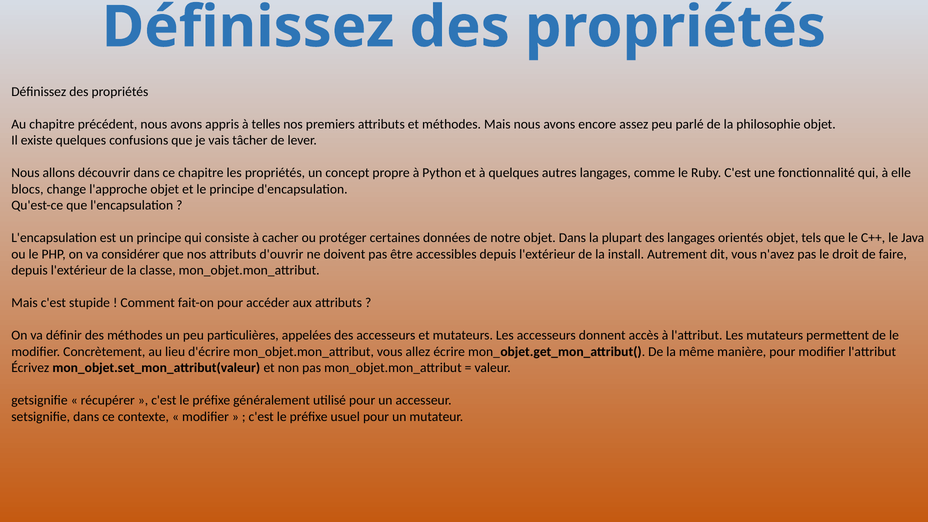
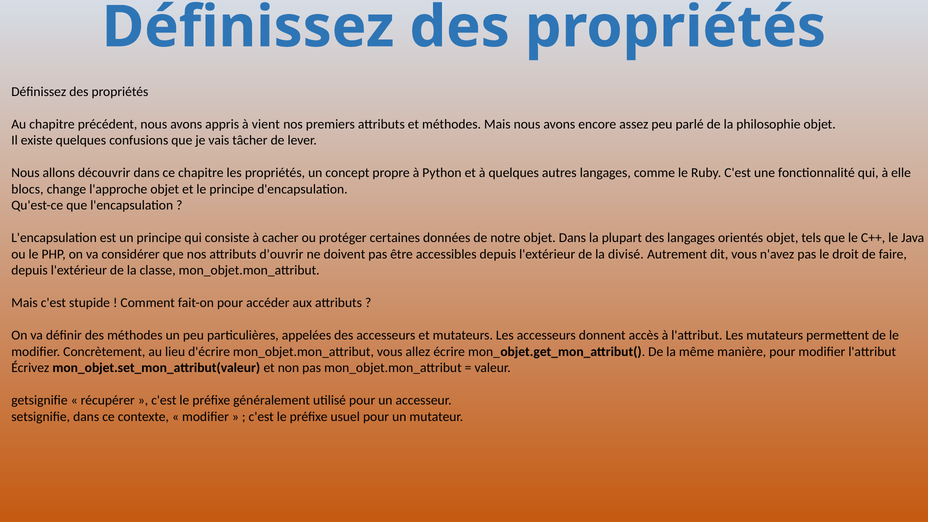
telles: telles -> vient (266, 124)
install: install -> divisé (626, 254)
